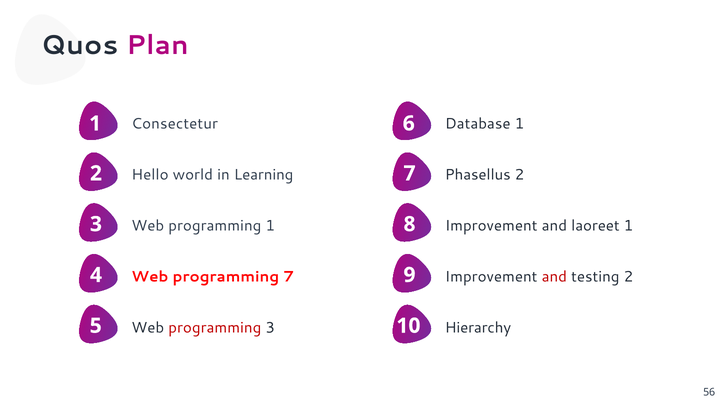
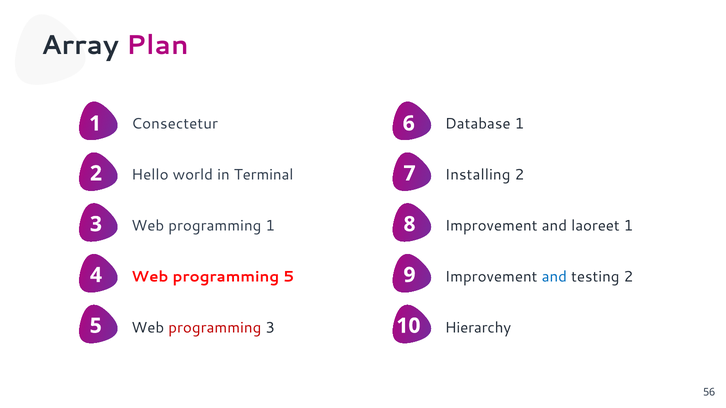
Quos: Quos -> Array (80, 45)
Learning: Learning -> Terminal (264, 175)
Phasellus: Phasellus -> Installing (478, 175)
programming 7: 7 -> 5 (289, 277)
and colour: red -> blue (554, 277)
